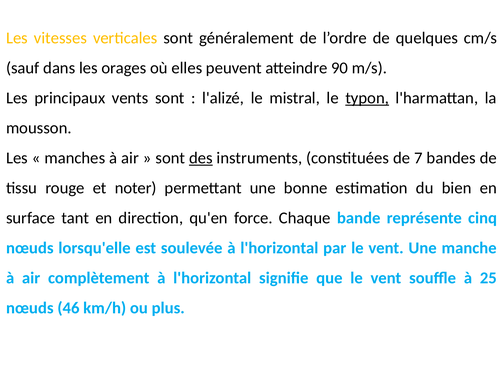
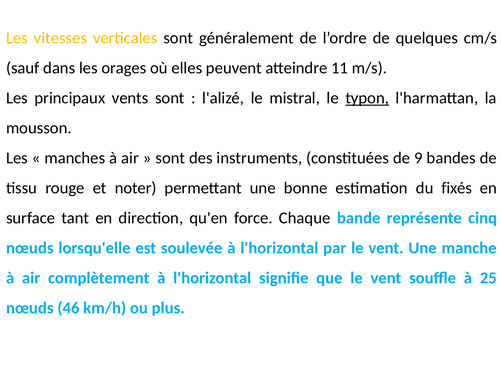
90: 90 -> 11 (340, 68)
des underline: present -> none (201, 158)
7: 7 -> 9 (418, 158)
bien: bien -> fixés (457, 188)
